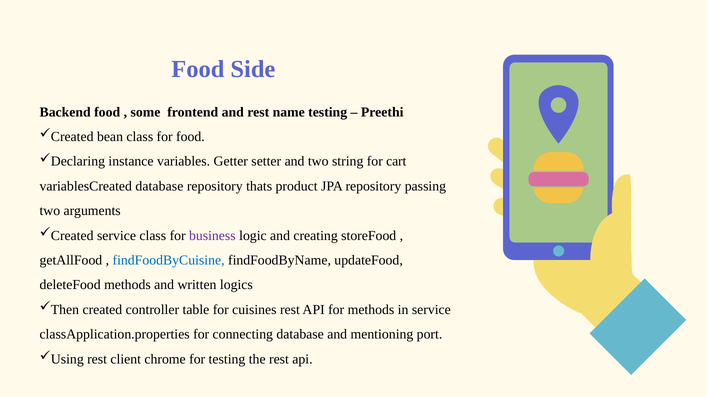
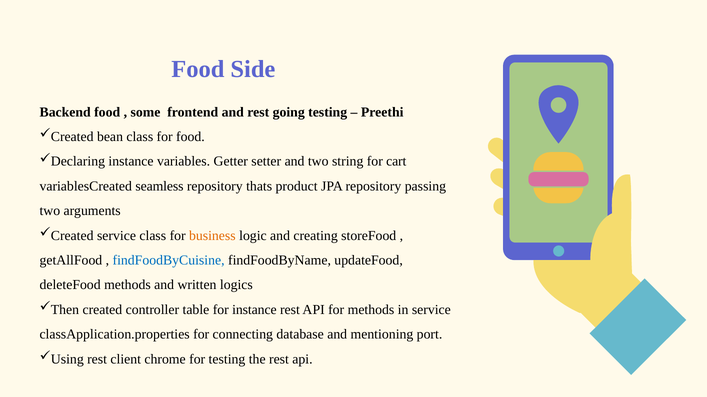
name: name -> going (289, 112)
variablesCreated database: database -> seamless (159, 186)
business colour: purple -> orange (212, 236)
for cuisines: cuisines -> instance (254, 310)
